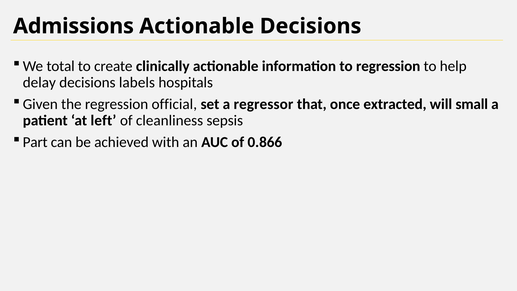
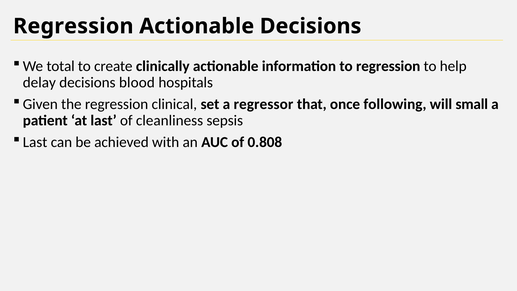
Admissions: Admissions -> Regression (73, 26)
labels: labels -> blood (137, 82)
official: official -> clinical (174, 104)
extracted: extracted -> following (395, 104)
at left: left -> last (103, 120)
Part: Part -> Last (35, 142)
0.866: 0.866 -> 0.808 (265, 142)
